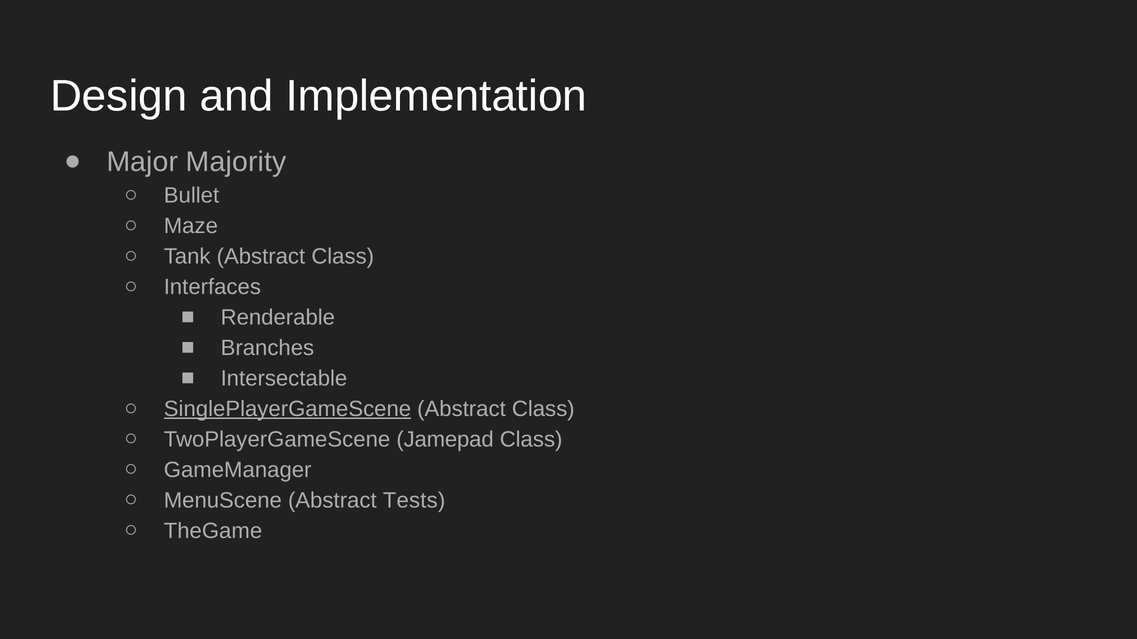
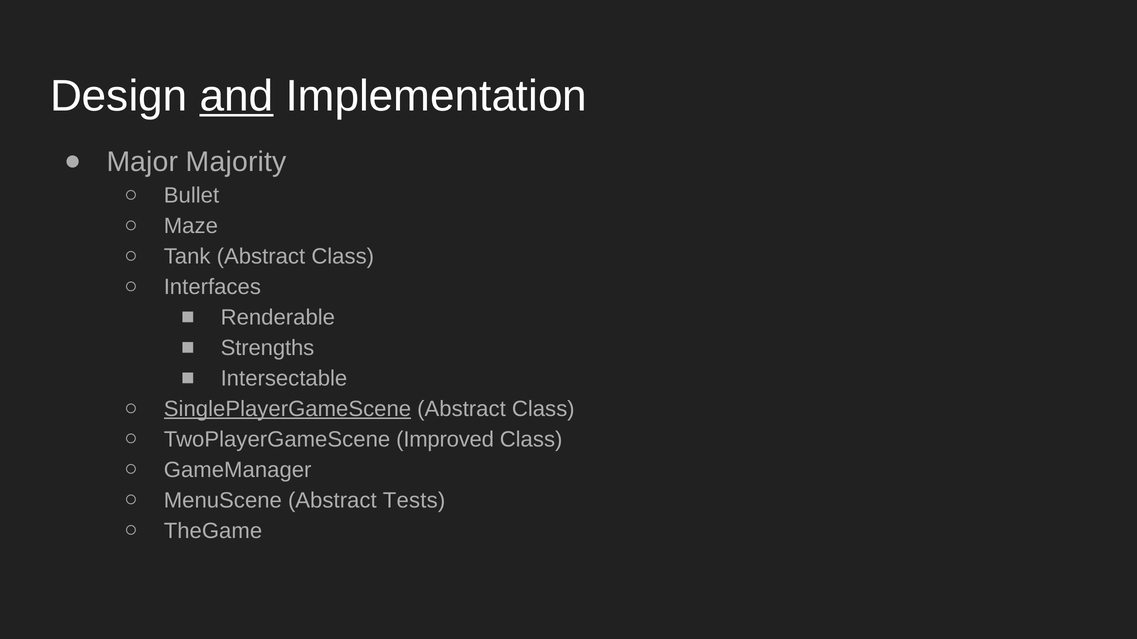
and underline: none -> present (237, 96)
Branches: Branches -> Strengths (267, 348)
Jamepad: Jamepad -> Improved (445, 440)
